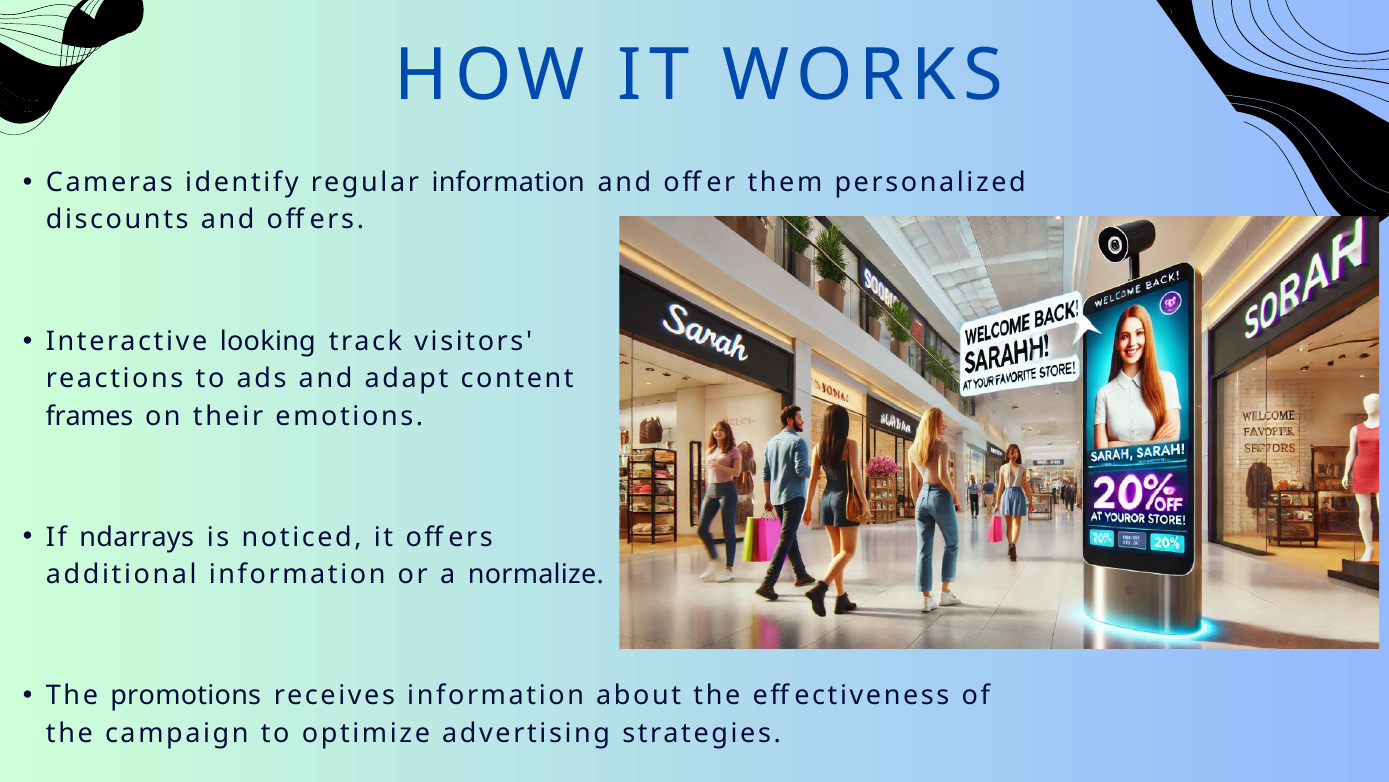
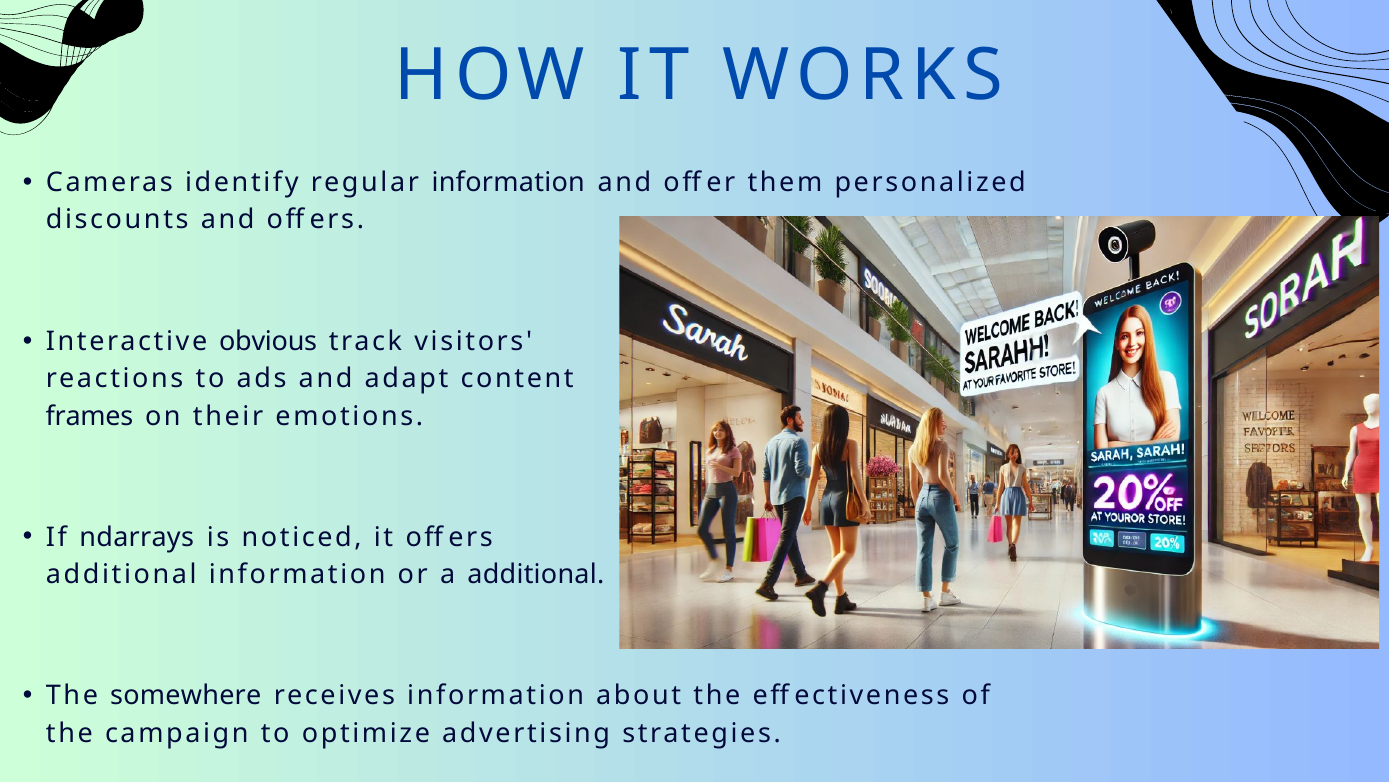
looking: looking -> obvious (268, 341)
a normalize: normalize -> additional (536, 574)
promotions: promotions -> somewhere (186, 695)
